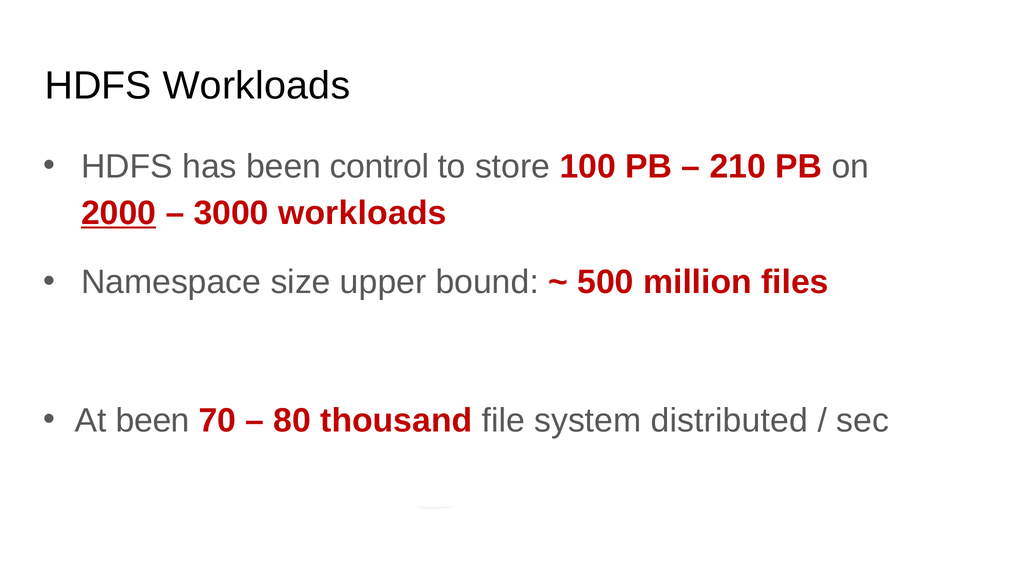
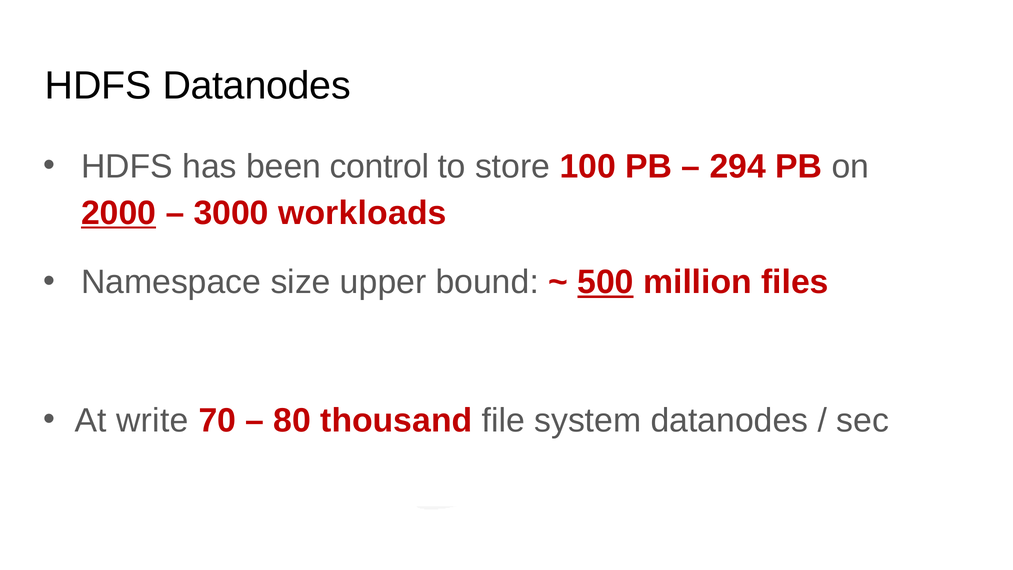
HDFS Workloads: Workloads -> Datanodes (257, 86)
210: 210 -> 294 (738, 166)
500 underline: none -> present (606, 282)
At been: been -> write (152, 420)
system distributed: distributed -> datanodes (729, 420)
